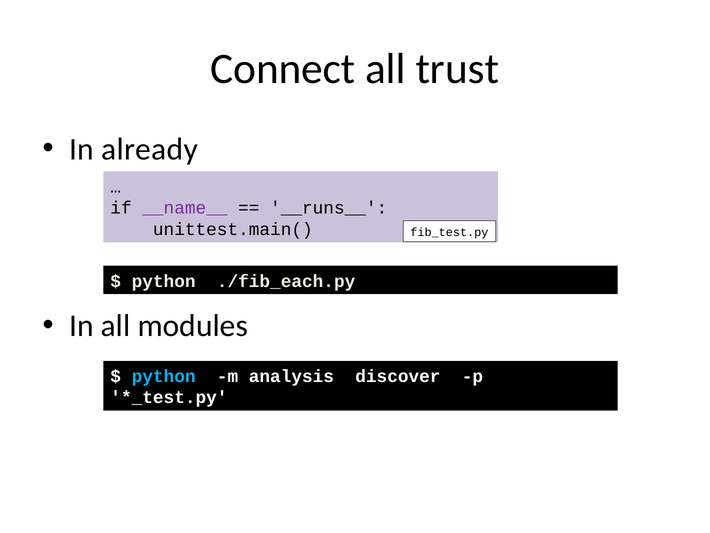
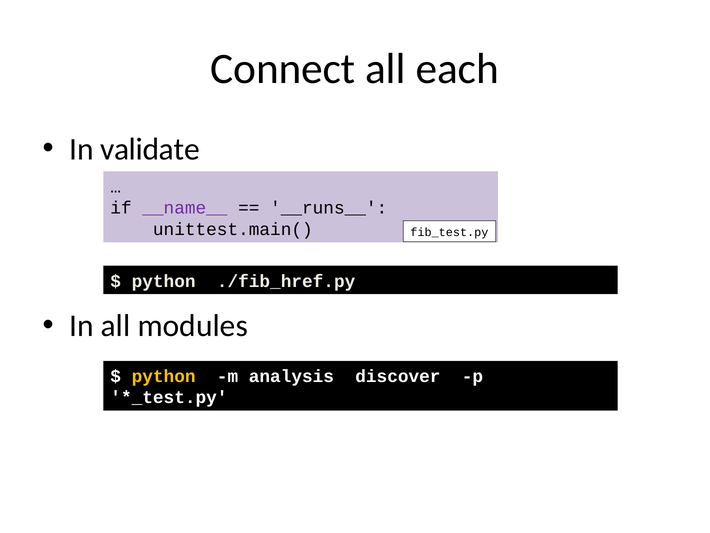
trust: trust -> each (457, 69)
already: already -> validate (150, 149)
./fib_each.py: ./fib_each.py -> ./fib_href.py (286, 281)
python colour: light blue -> yellow (164, 376)
